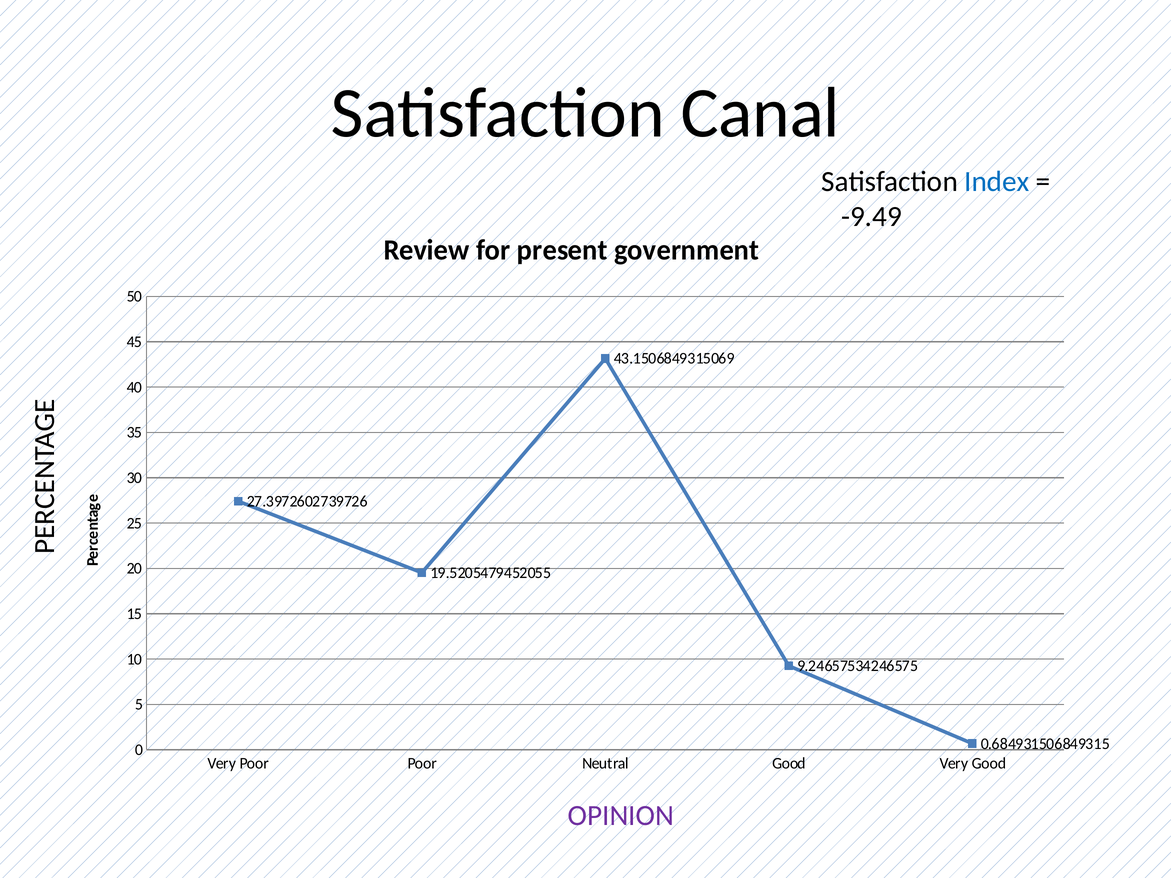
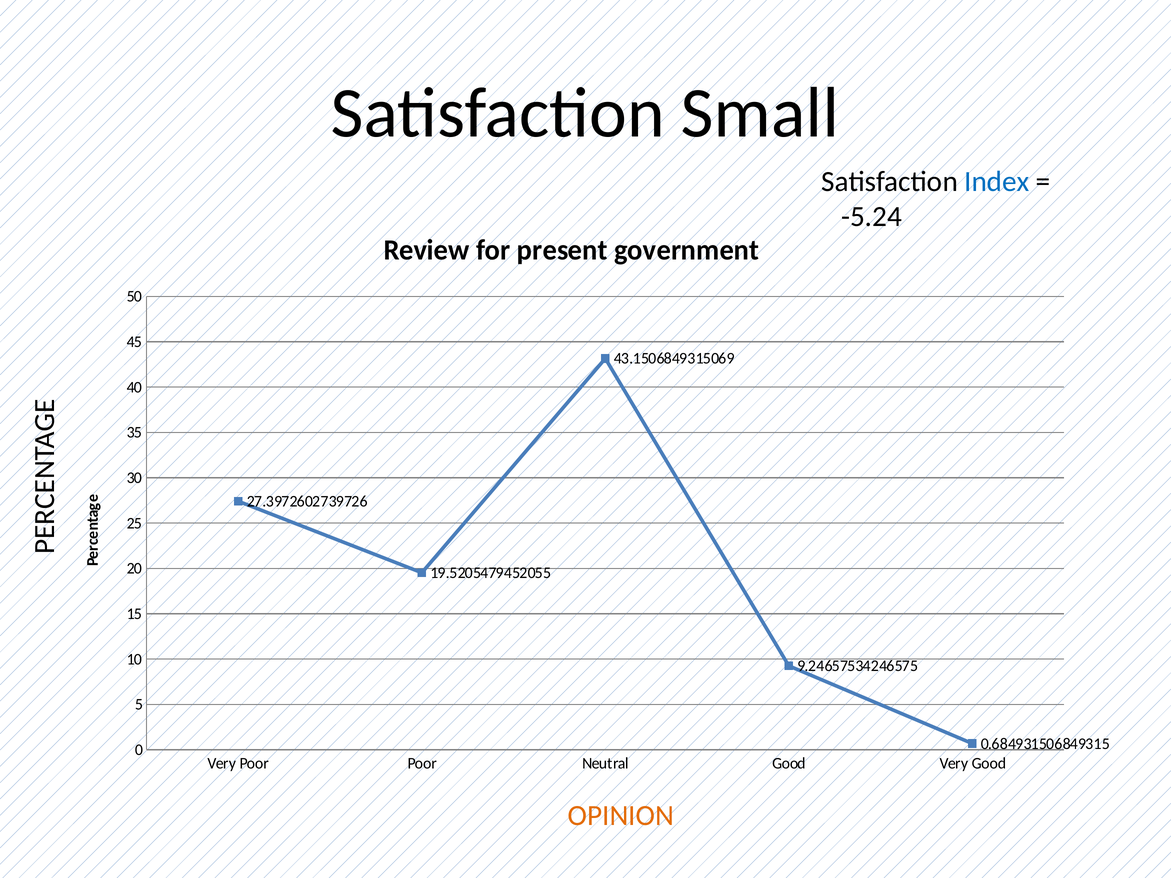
Canal: Canal -> Small (760, 113)
-9.49: -9.49 -> -5.24 (871, 217)
OPINION colour: purple -> orange (621, 816)
